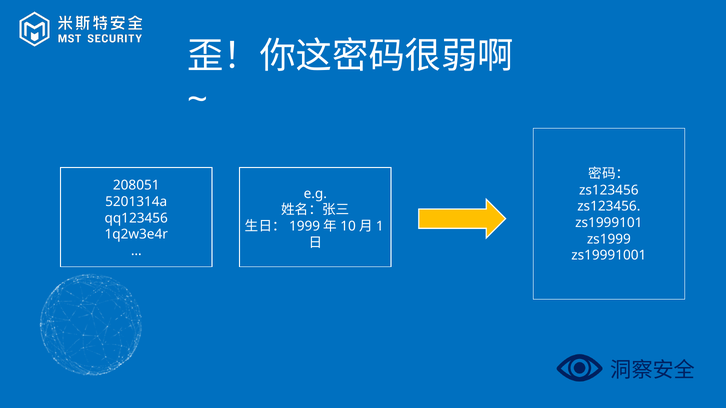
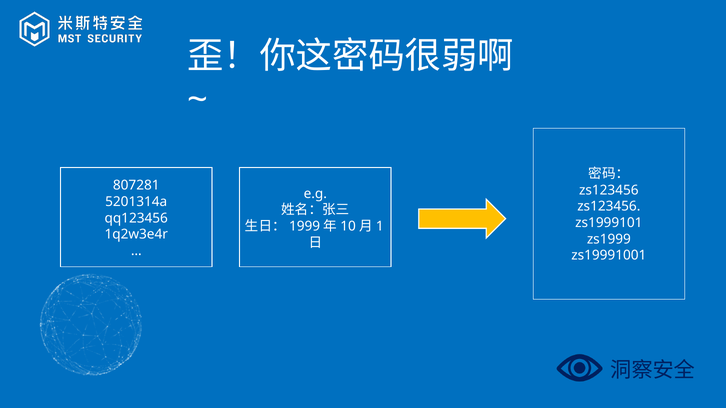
208051: 208051 -> 807281 (136, 186)
